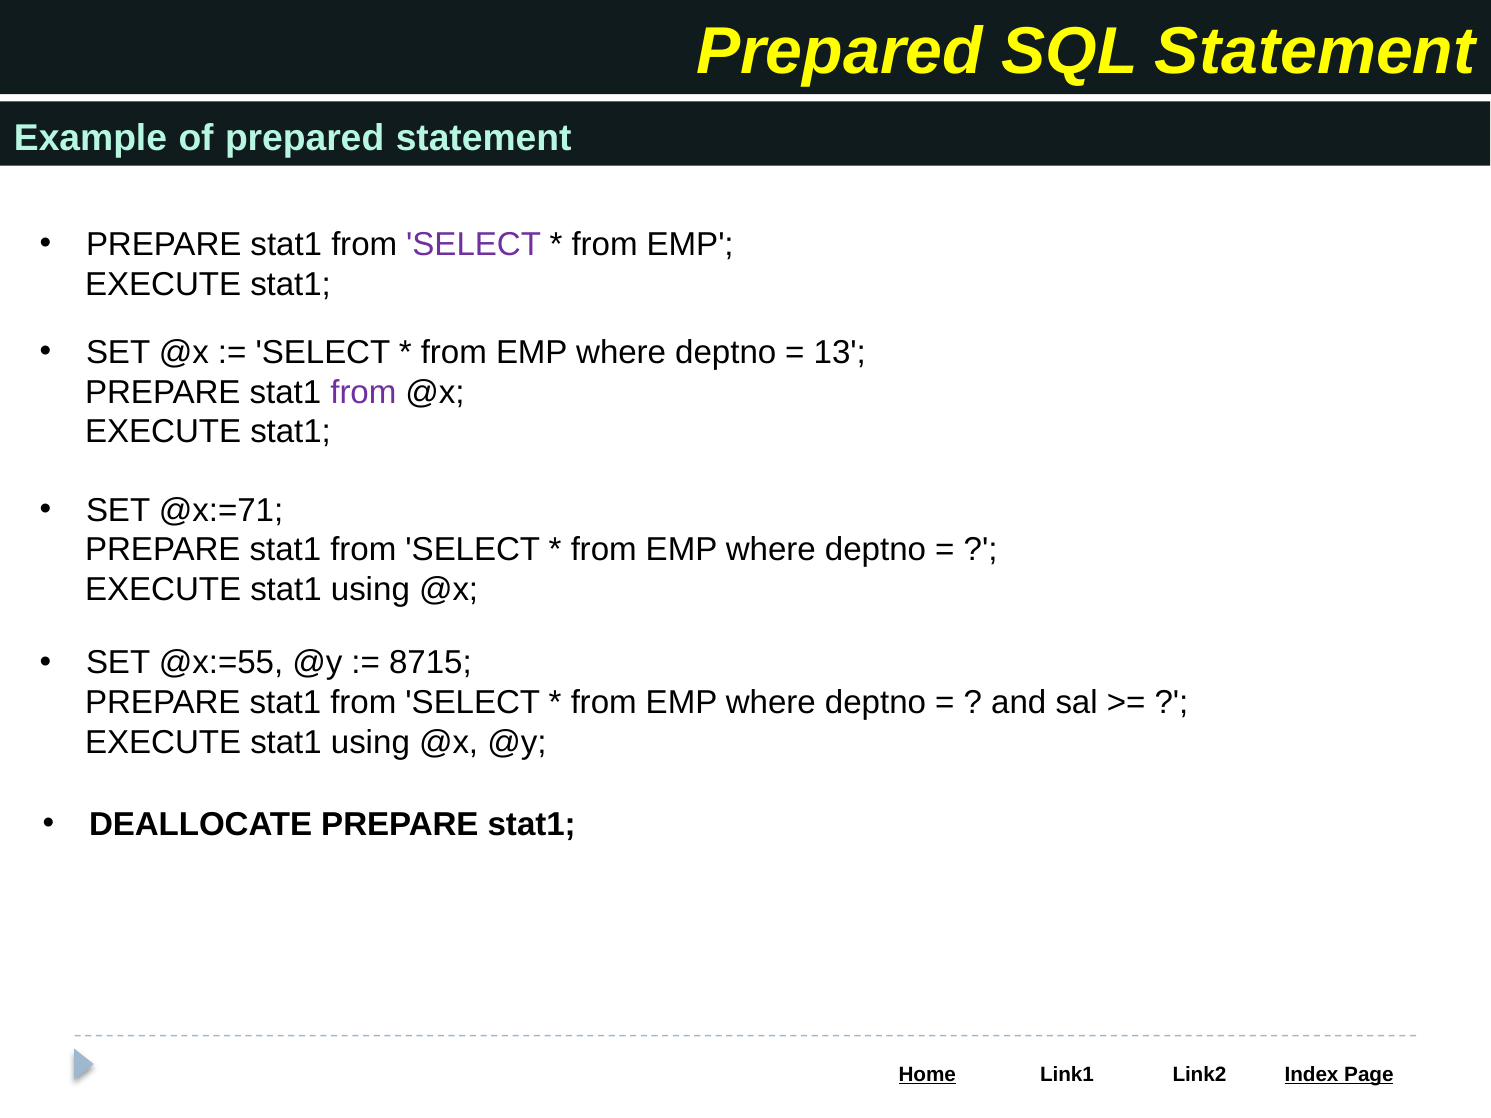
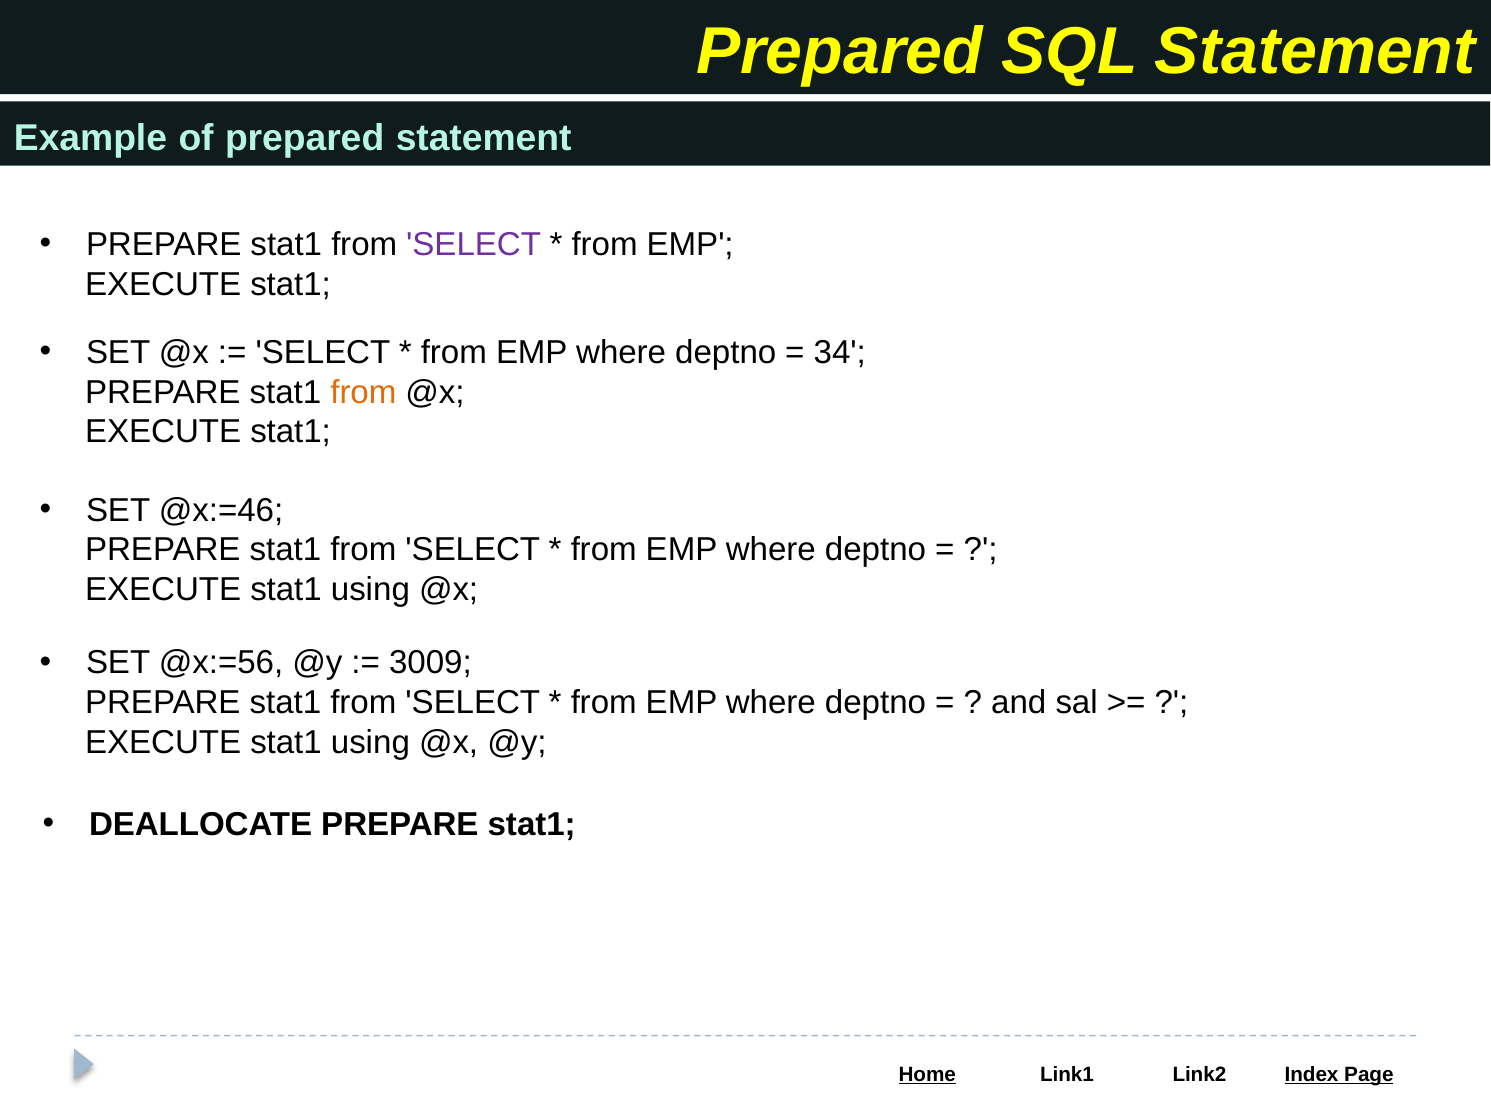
13: 13 -> 34 (840, 353)
from colour: purple -> orange (363, 392)
@x:=71: @x:=71 -> @x:=46 (221, 510)
@x:=55: @x:=55 -> @x:=56 (221, 663)
8715: 8715 -> 3009 (430, 663)
